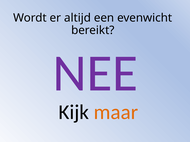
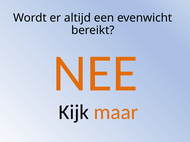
NEE colour: purple -> orange (95, 73)
